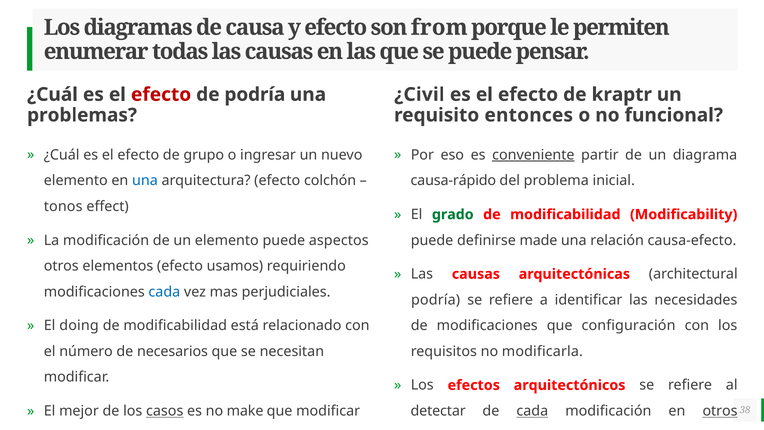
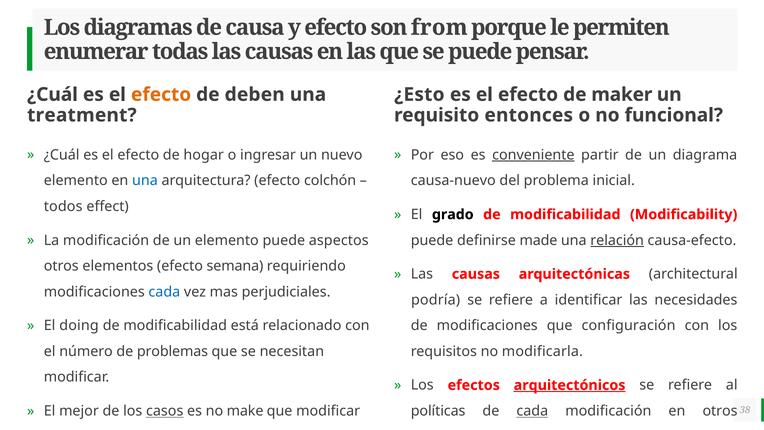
efecto colour: red -> orange (161, 94)
de podría: podría -> deben (255, 94)
¿Civil: ¿Civil -> ¿Esto (419, 94)
kraptr: kraptr -> maker (622, 94)
problemas: problemas -> treatment (82, 115)
grupo: grupo -> hogar (204, 155)
causa-rápido: causa-rápido -> causa-nuevo (453, 181)
tonos: tonos -> todos (63, 206)
grado colour: green -> black (453, 214)
relación underline: none -> present (617, 240)
usamos: usamos -> semana (235, 266)
necesarios: necesarios -> problemas (172, 351)
arquitectónicos underline: none -> present (570, 385)
detectar: detectar -> políticas (438, 411)
otros underline: present -> none (720, 411)
